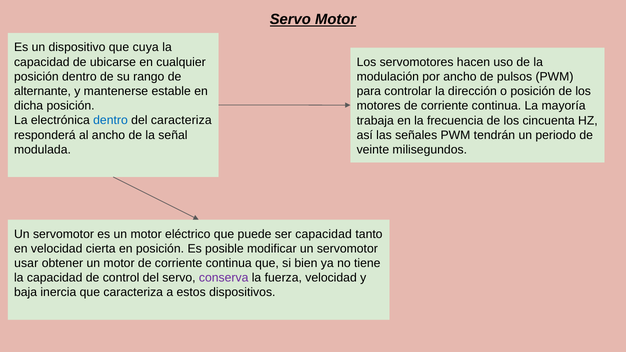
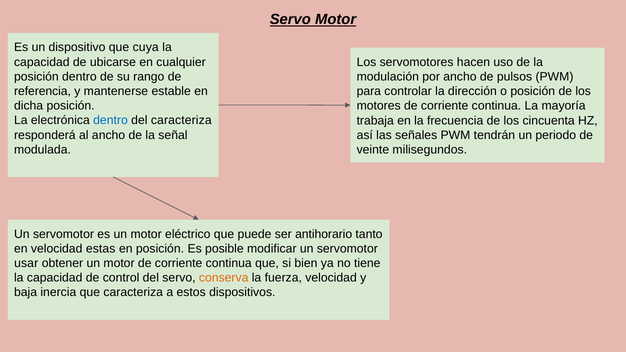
alternante: alternante -> referencia (42, 91)
ser capacidad: capacidad -> antihorario (324, 234)
cierta: cierta -> estas (101, 249)
conserva colour: purple -> orange (224, 278)
